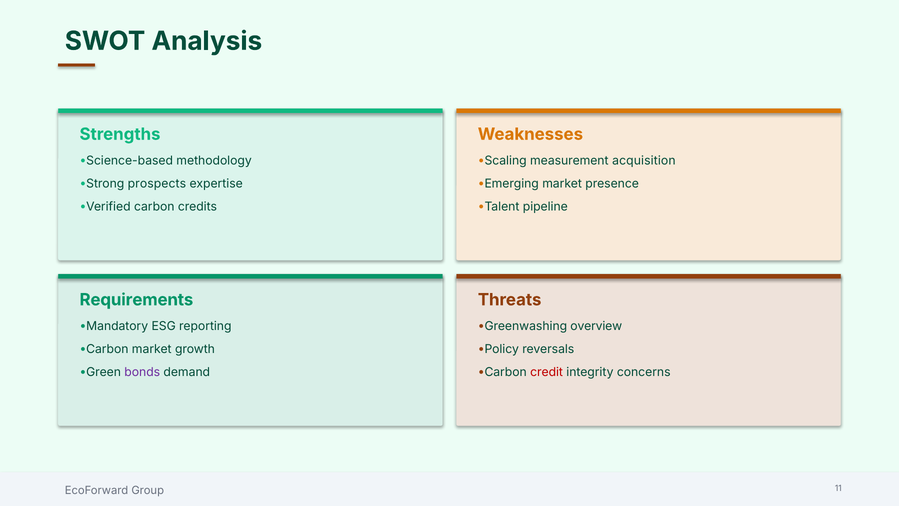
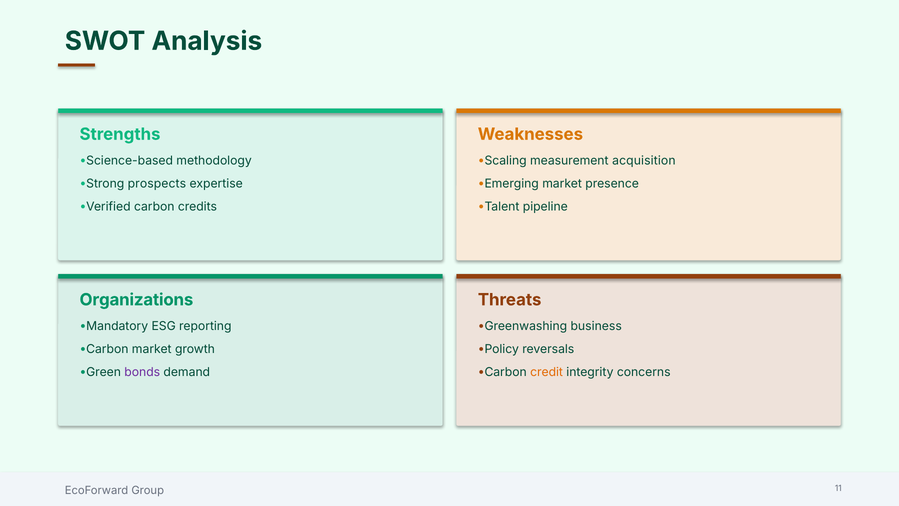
Requirements: Requirements -> Organizations (136, 300)
overview: overview -> business (596, 326)
credit colour: red -> orange (547, 372)
